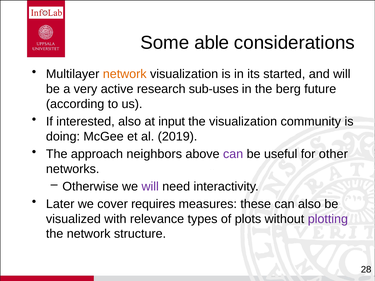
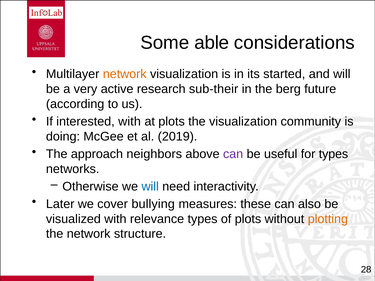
sub-uses: sub-uses -> sub-their (214, 89)
interested also: also -> with (130, 122)
at input: input -> plots (172, 122)
for other: other -> types (333, 154)
will colour: purple -> blue (150, 187)
requires: requires -> bullying (153, 204)
plotting colour: purple -> orange (328, 219)
